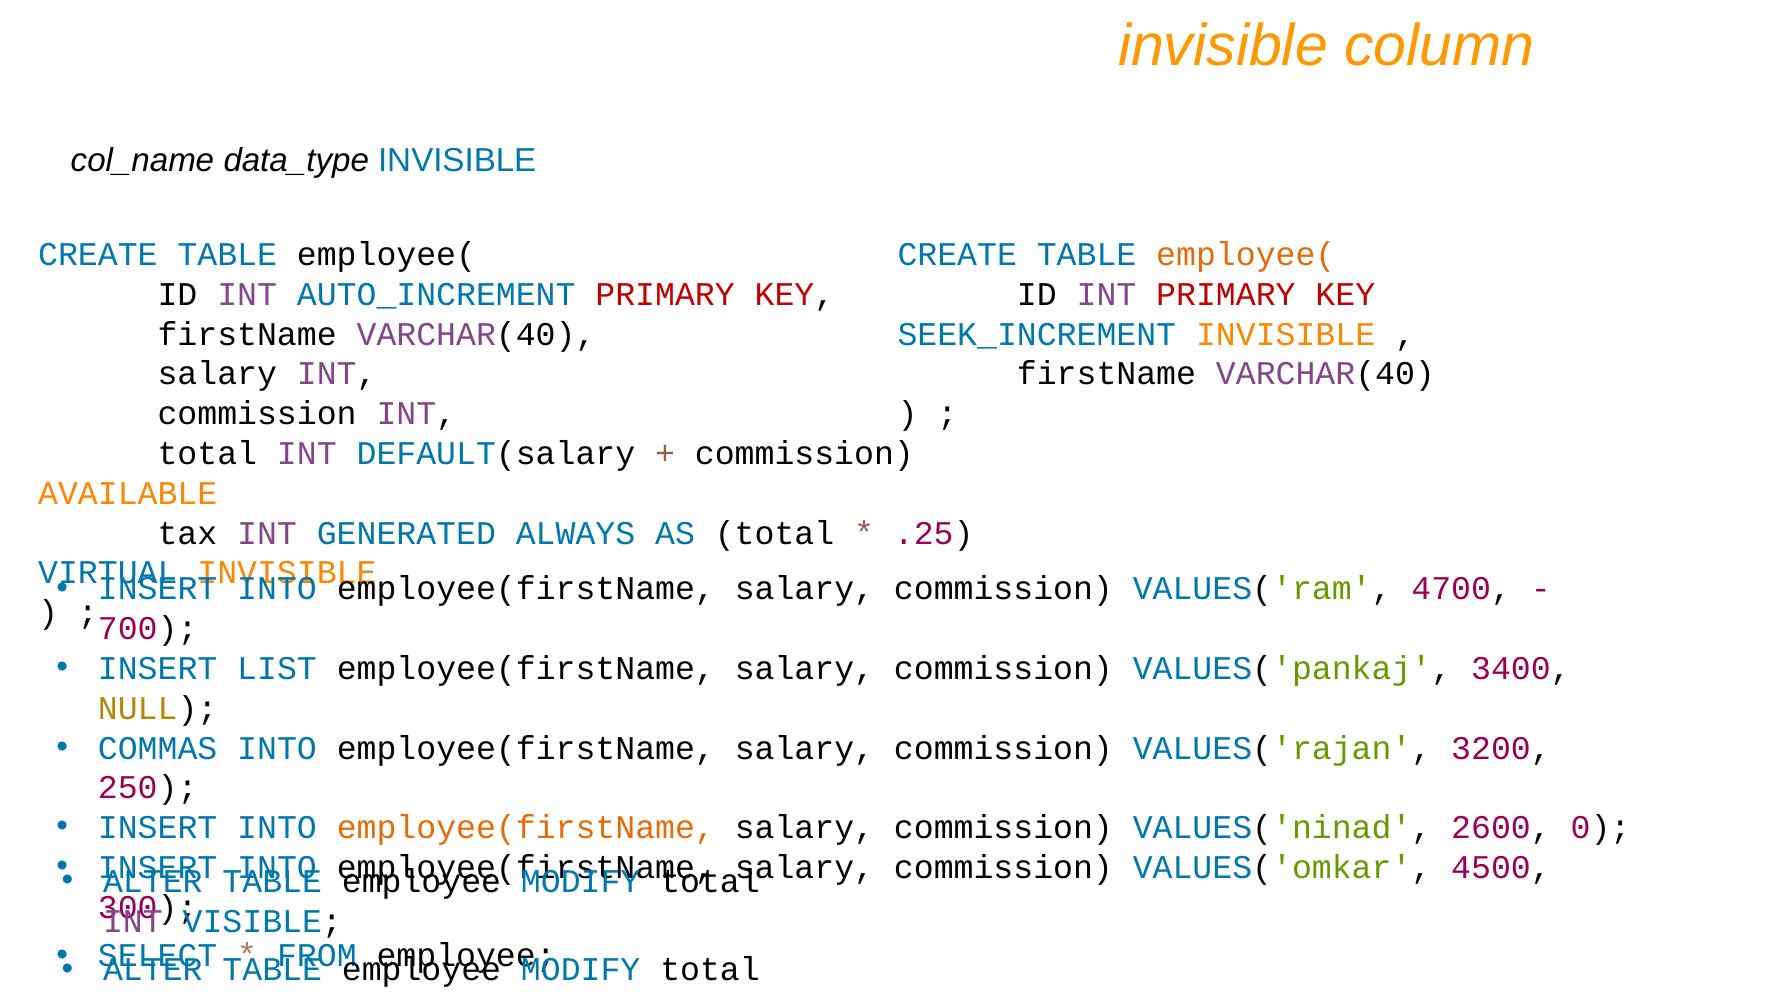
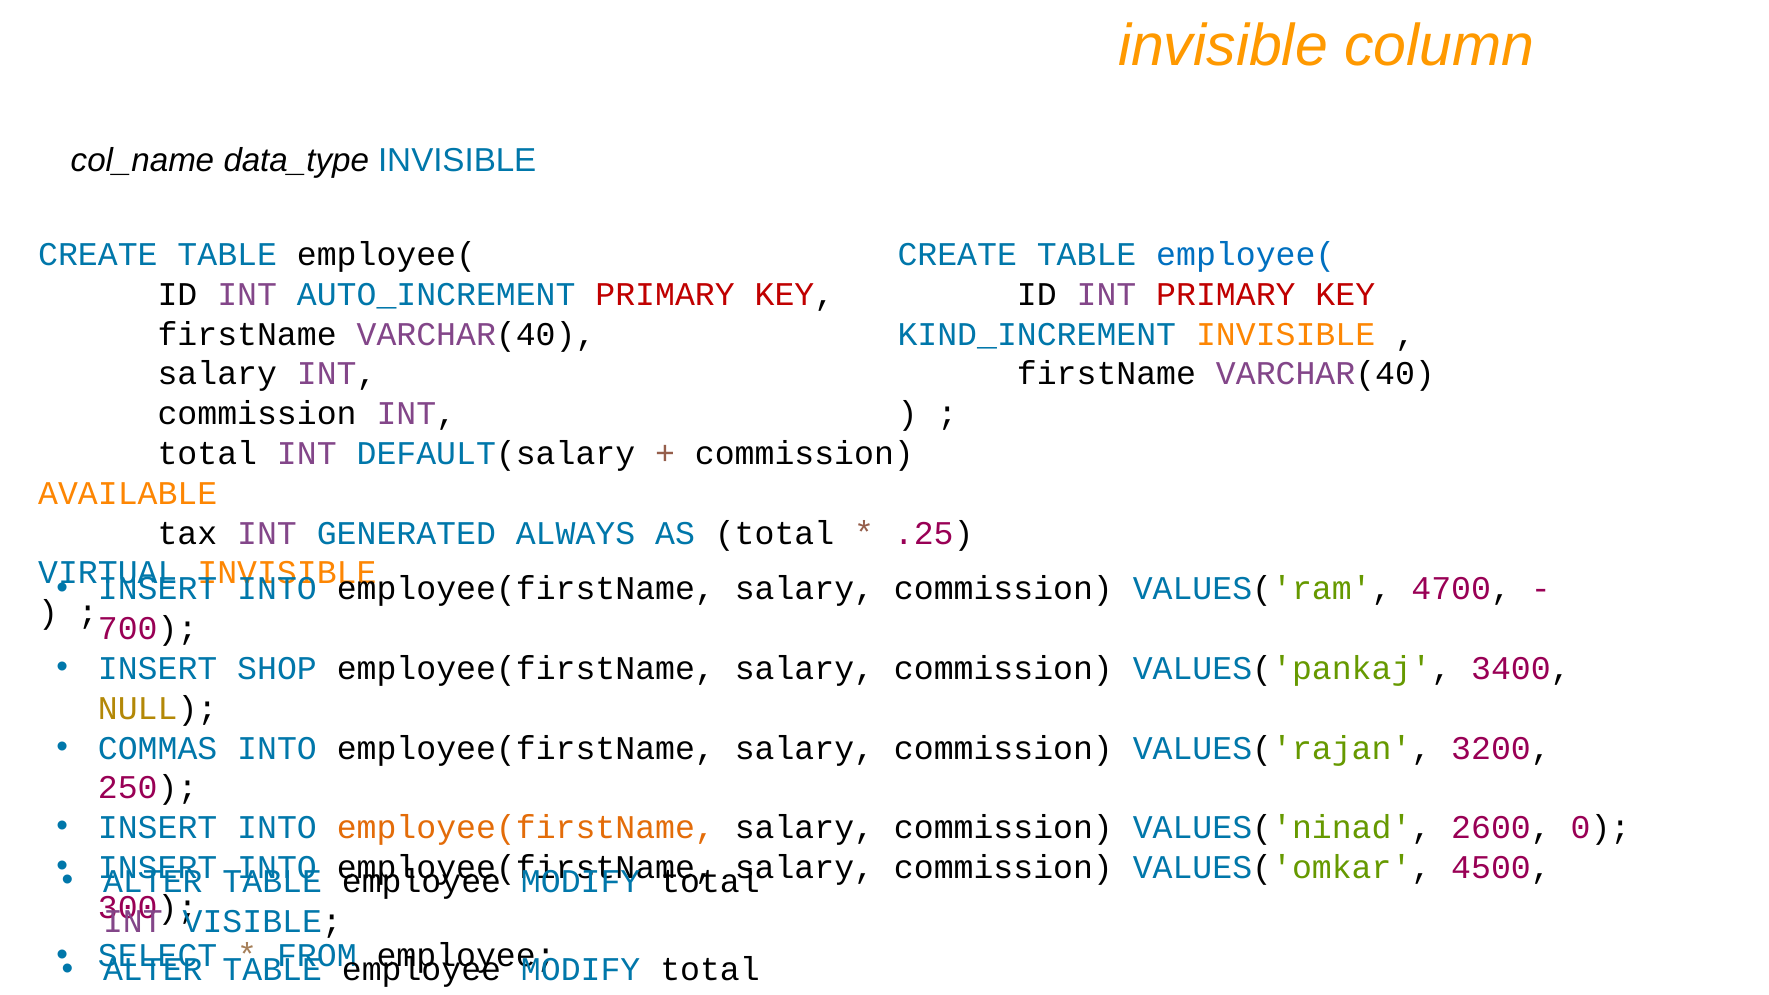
employee( colour: orange -> blue (1246, 255)
SEEK_INCREMENT: SEEK_INCREMENT -> KIND_INCREMENT (1037, 334)
LIST: LIST -> SHOP (277, 669)
